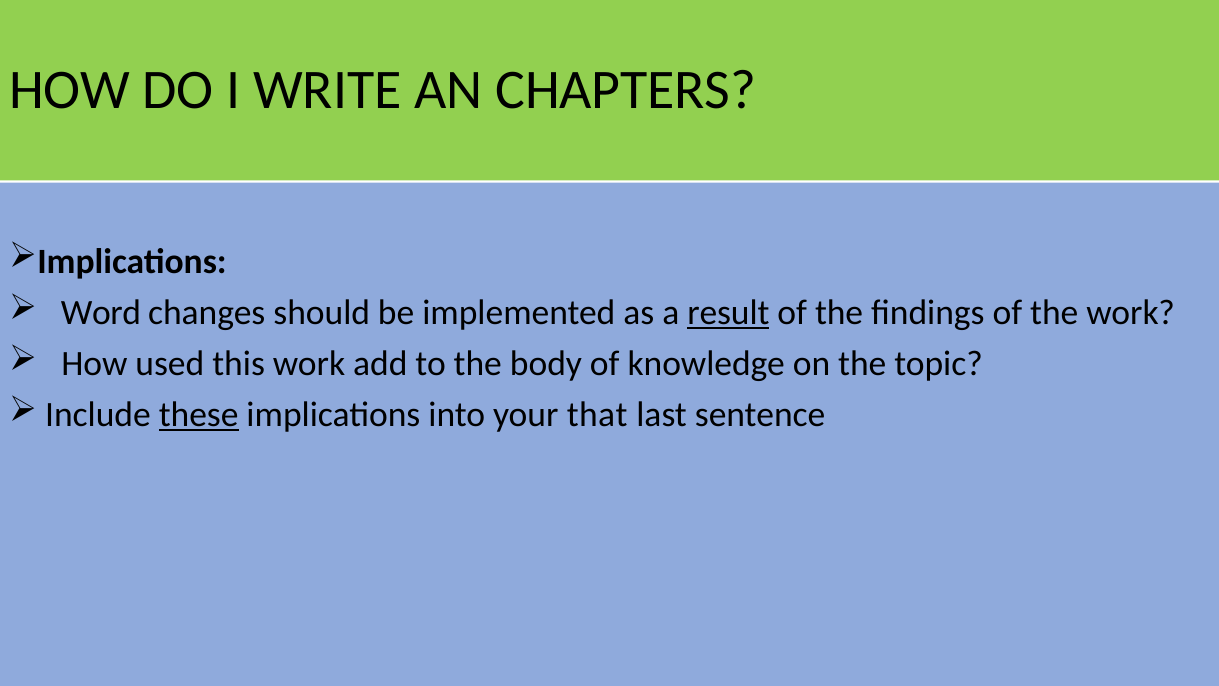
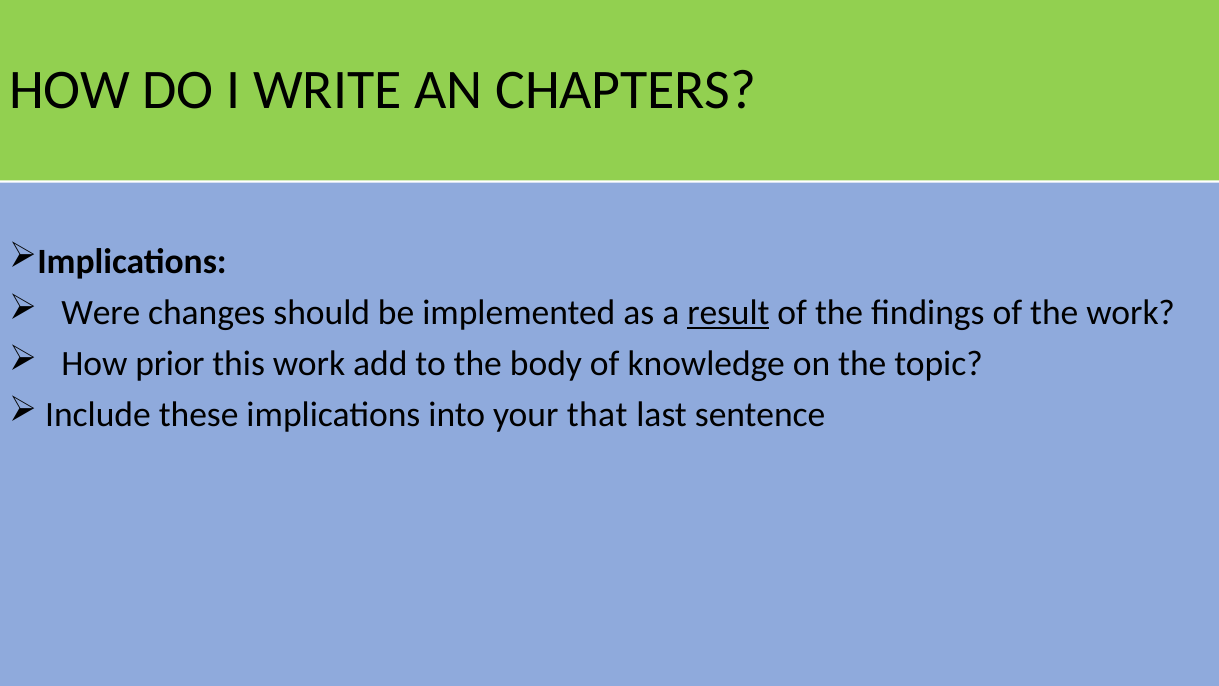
Word: Word -> Were (101, 312)
used: used -> prior (170, 363)
these underline: present -> none (199, 414)
